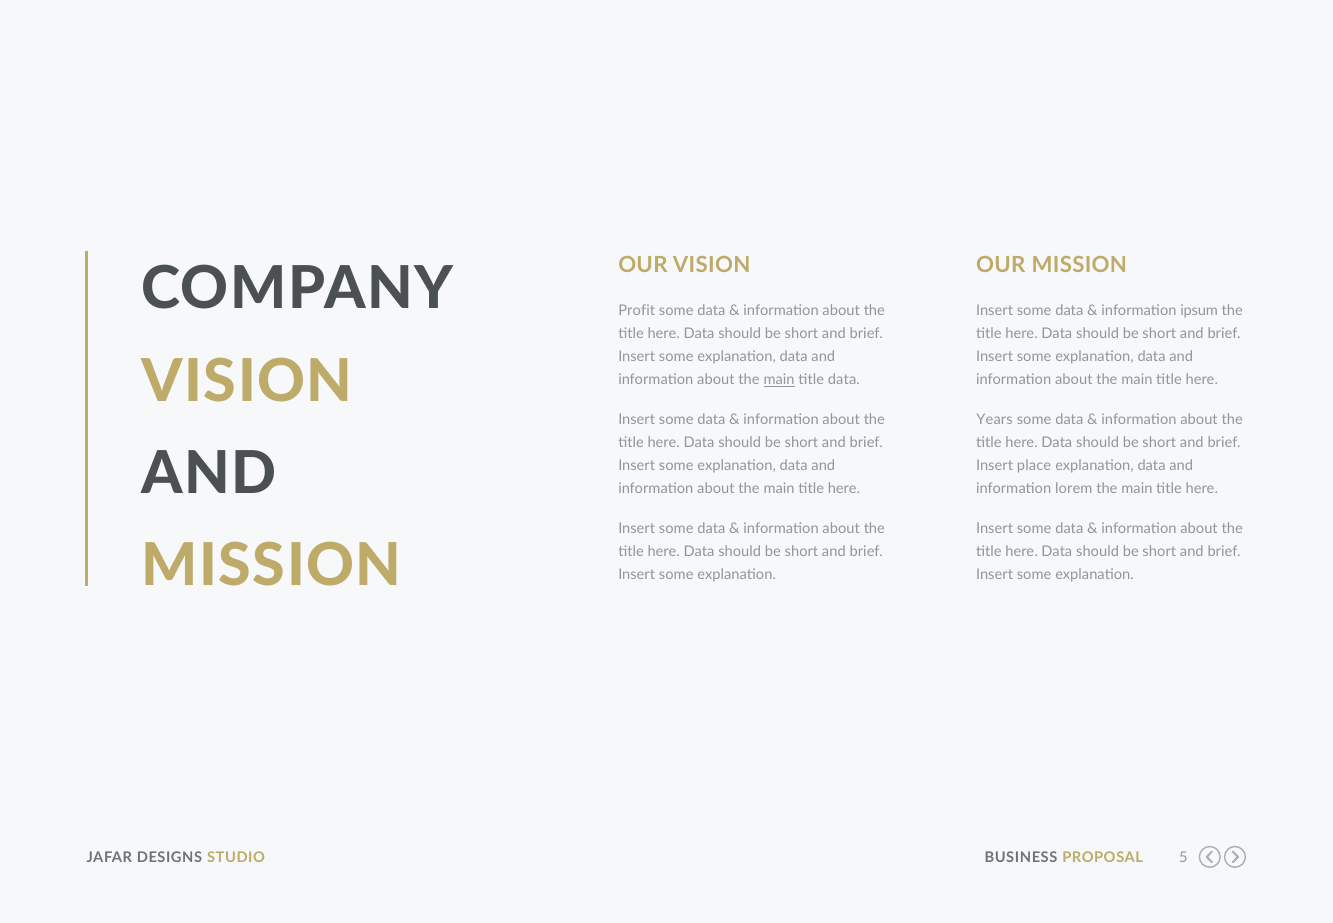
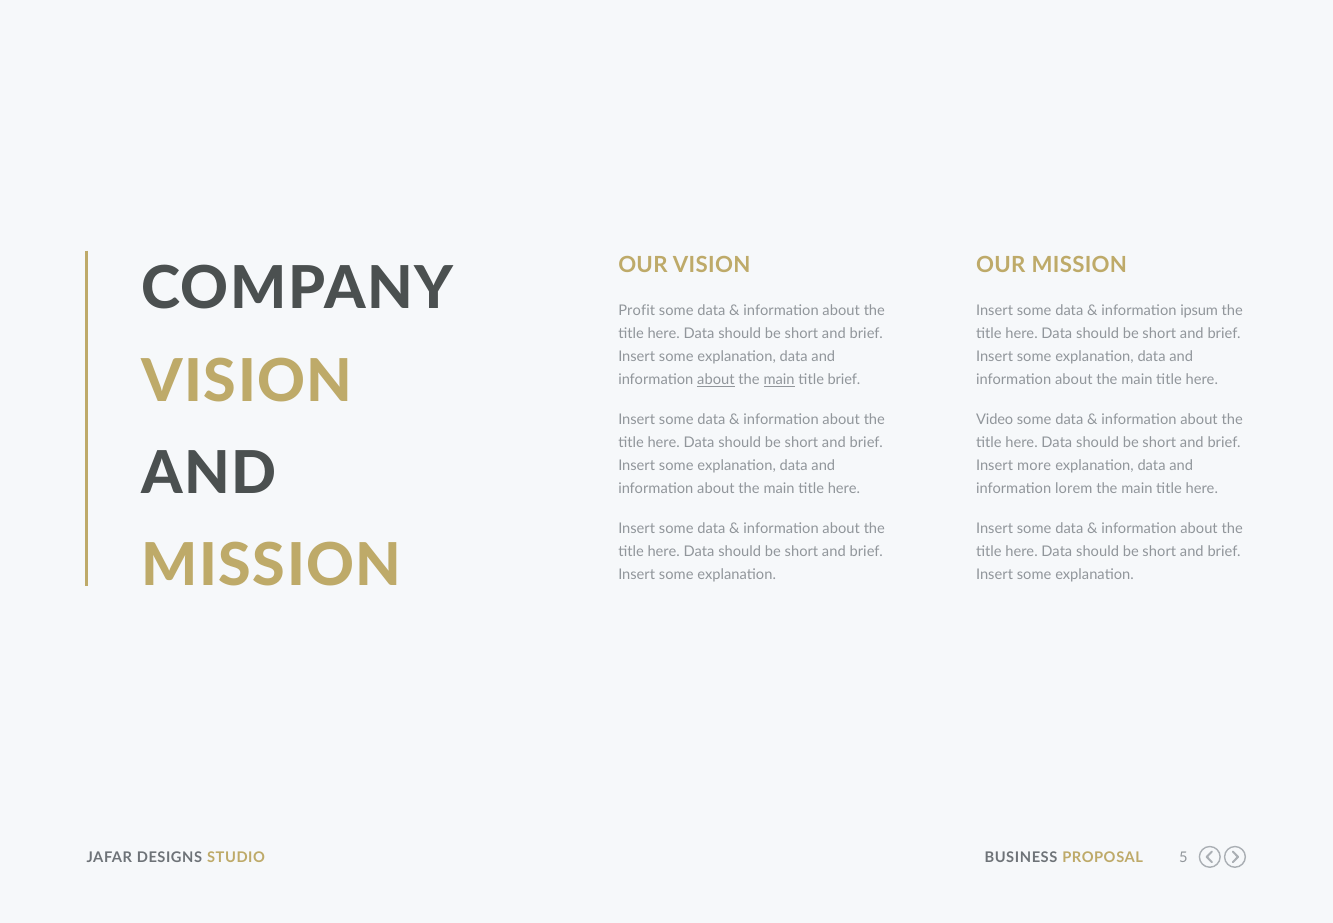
about underline: none -> present (716, 380)
title data: data -> brief (844, 380)
Years: Years -> Video (995, 419)
place: place -> more (1034, 465)
